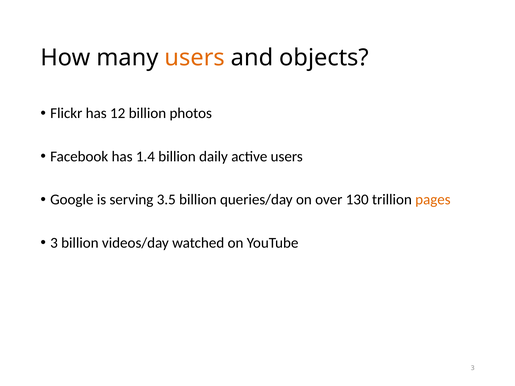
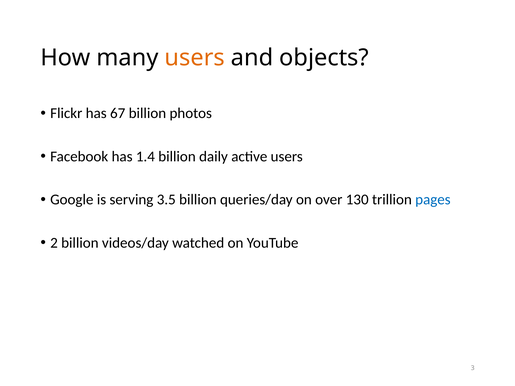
12: 12 -> 67 (118, 113)
pages colour: orange -> blue (433, 200)
3: 3 -> 2 (54, 243)
